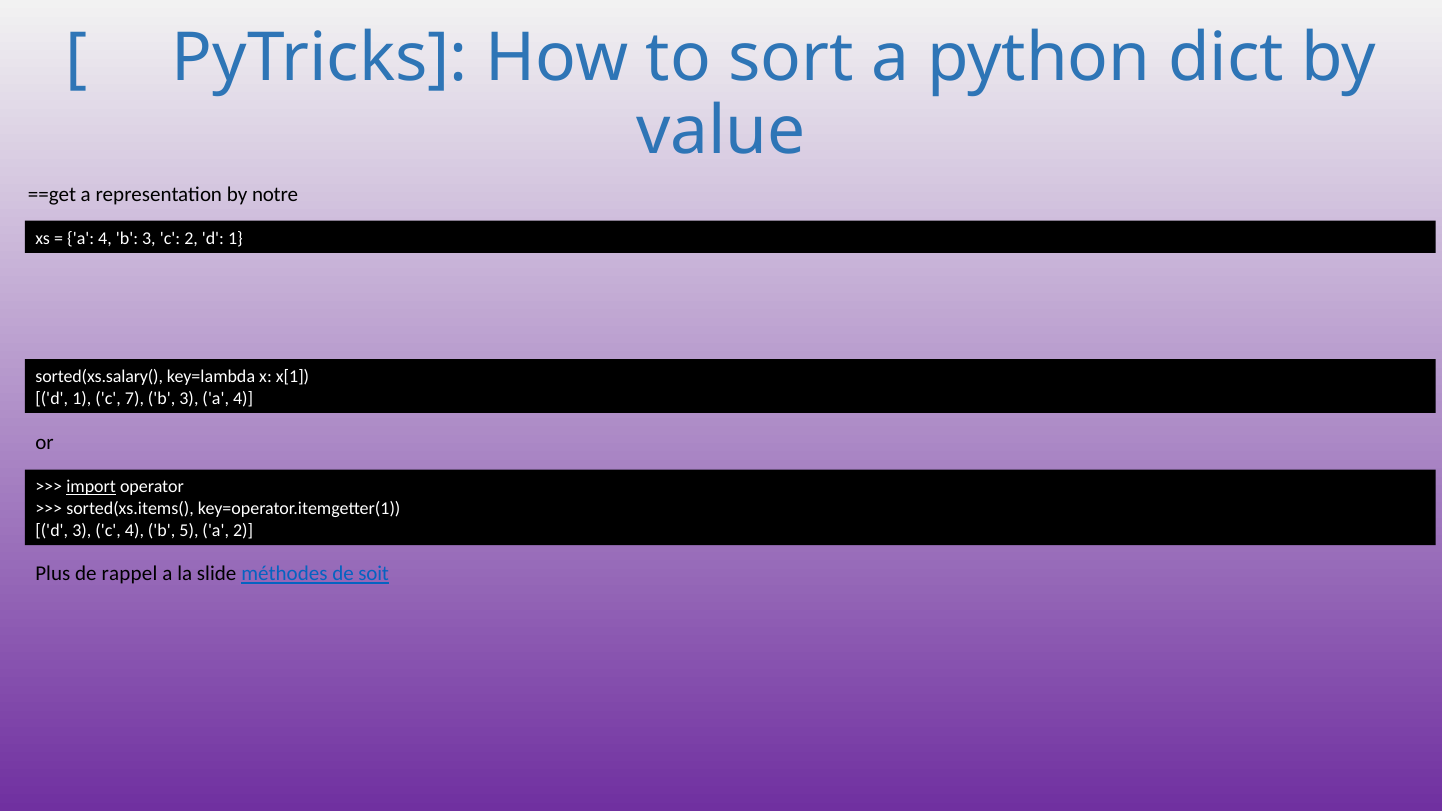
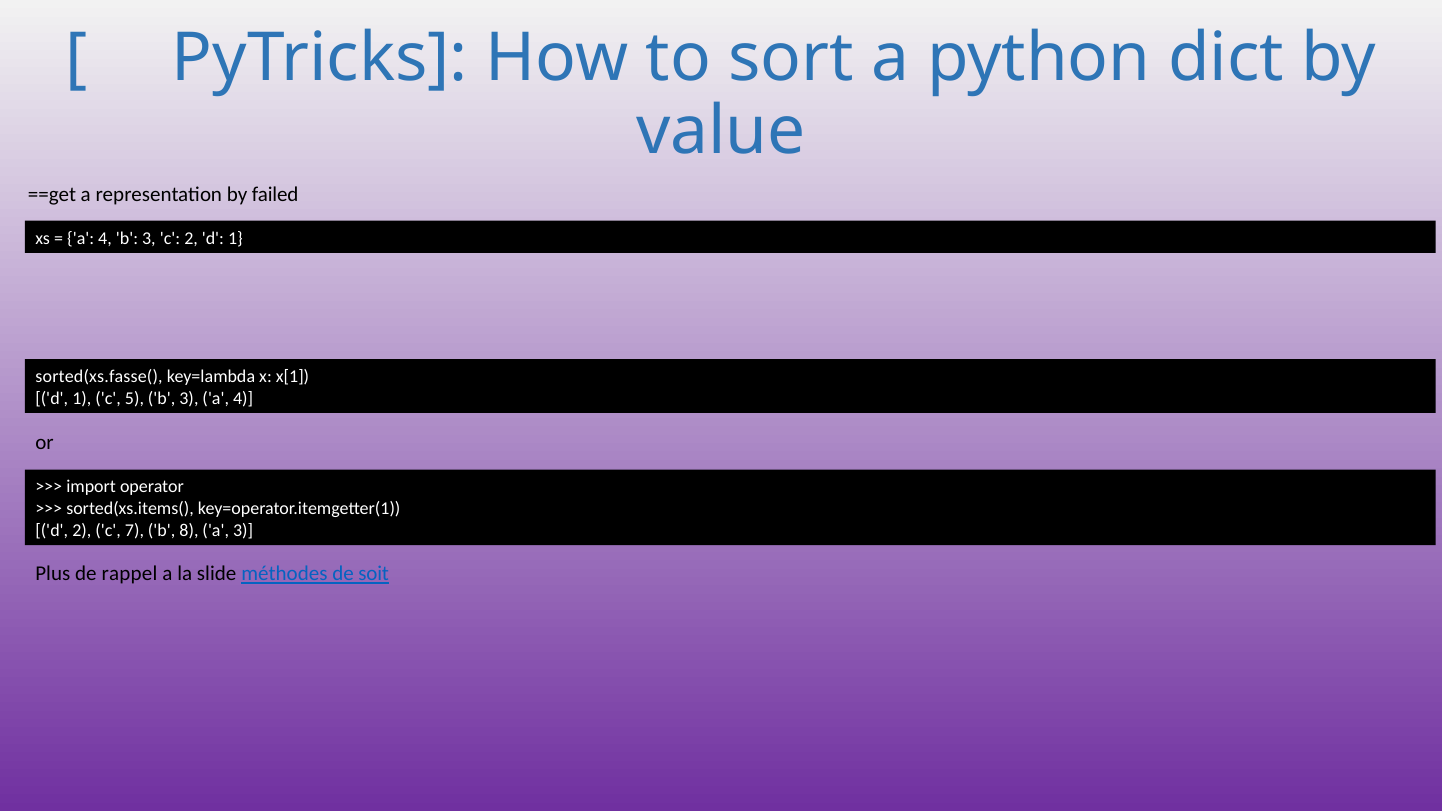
notre: notre -> failed (275, 195)
sorted(xs.salary(: sorted(xs.salary( -> sorted(xs.fasse( (99, 376)
7: 7 -> 5 (134, 398)
import underline: present -> none (91, 487)
d 3: 3 -> 2 (82, 530)
c 4: 4 -> 7 (134, 530)
5: 5 -> 8 (189, 530)
a 2: 2 -> 3 (243, 530)
